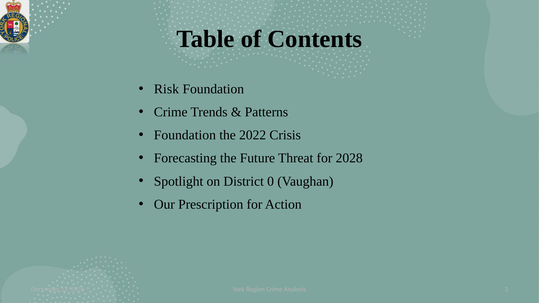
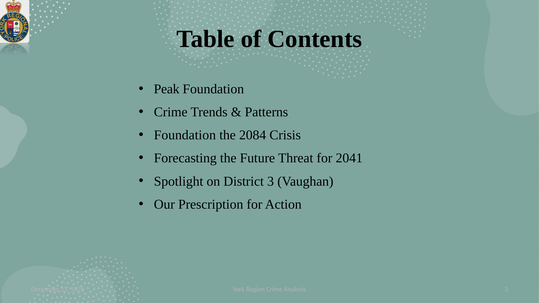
Risk: Risk -> Peak (167, 89)
2022: 2022 -> 2084 (253, 135)
2028: 2028 -> 2041 (349, 158)
District 0: 0 -> 3 (271, 181)
